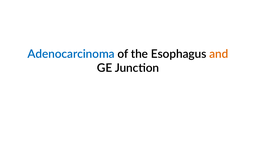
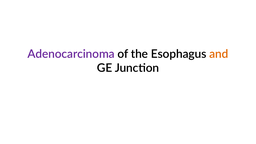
Adenocarcinoma colour: blue -> purple (71, 54)
